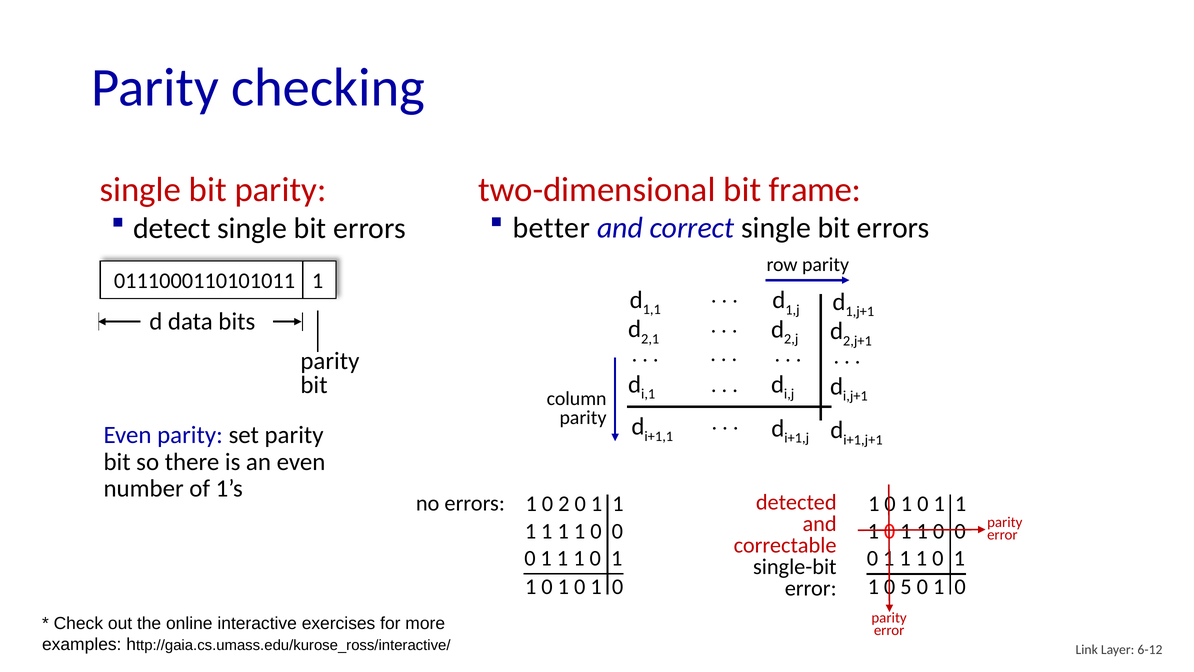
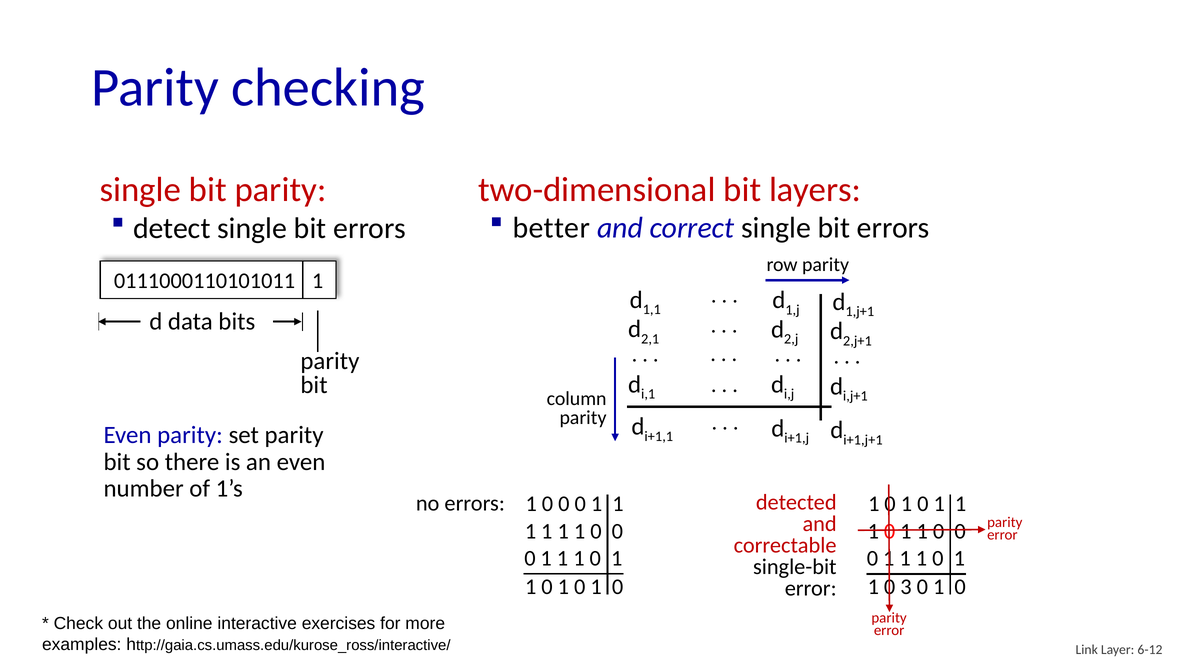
frame: frame -> layers (815, 189)
2: 2 -> 0 (564, 504)
5: 5 -> 3 (906, 586)
